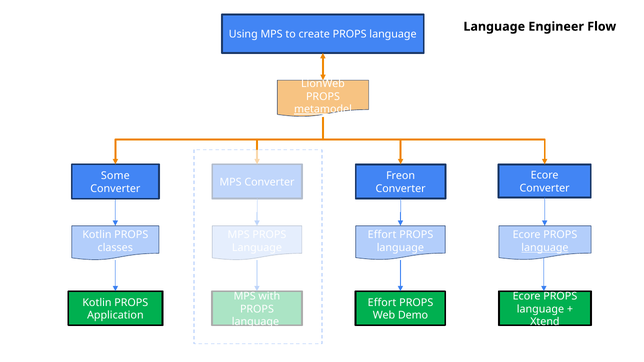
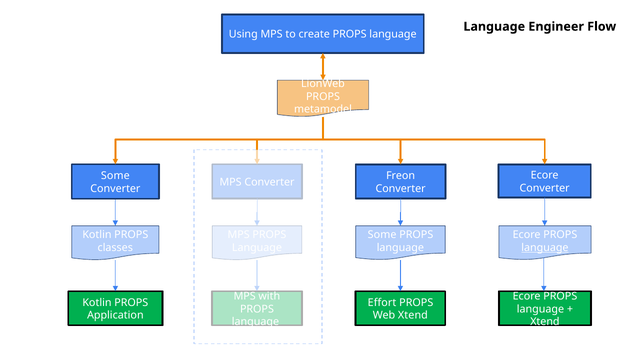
metamodel underline: present -> none (323, 109)
Effort: Effort -> Some (382, 235)
Web Demo: Demo -> Xtend (413, 316)
